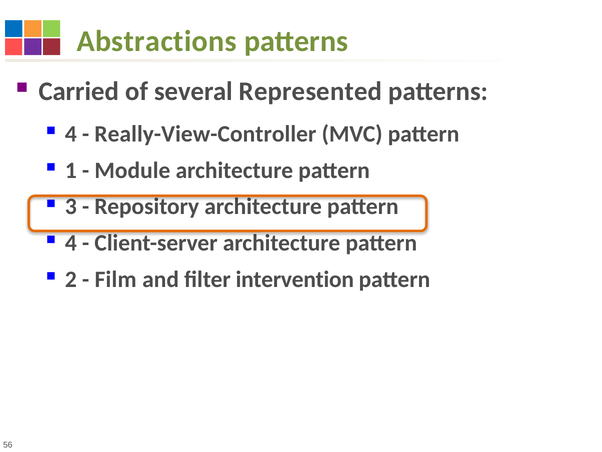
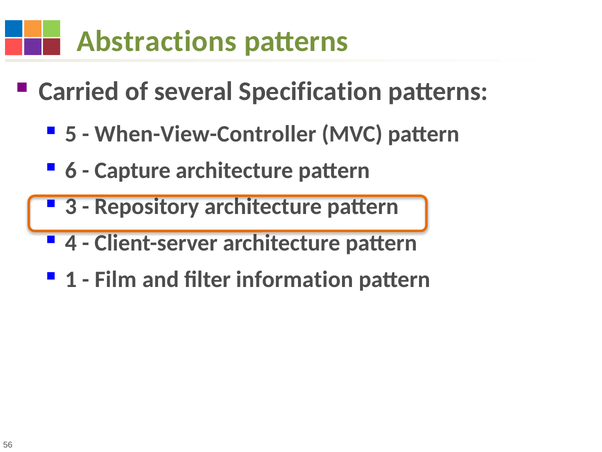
Represented: Represented -> Specification (310, 91)
4: 4 -> 5 (71, 134)
Really-View-Controller: Really-View-Controller -> When-View-Controller (205, 134)
1: 1 -> 6 (71, 170)
Module: Module -> Capture (133, 170)
2: 2 -> 1 (71, 279)
intervention: intervention -> information (295, 279)
